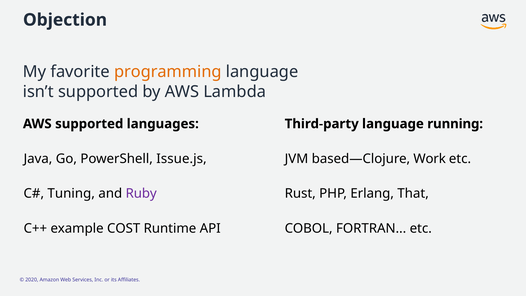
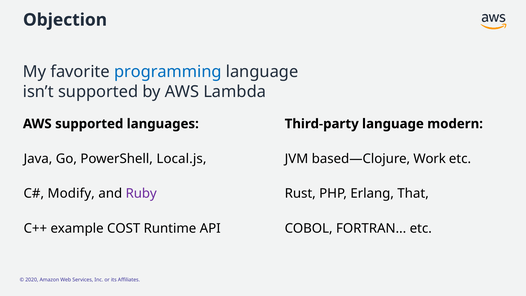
programming colour: orange -> blue (168, 72)
running: running -> modern (455, 124)
Issue.js: Issue.js -> Local.js (181, 159)
Tuning: Tuning -> Modify (71, 193)
